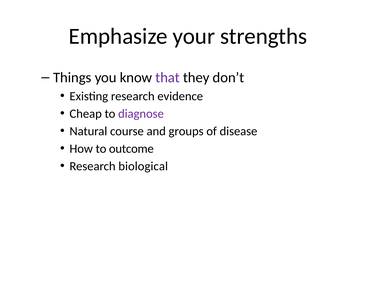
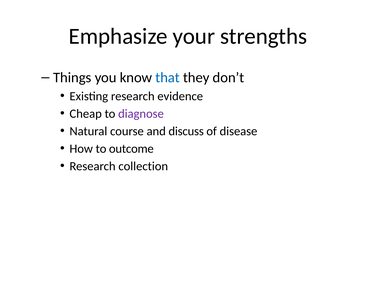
that colour: purple -> blue (168, 77)
groups: groups -> discuss (186, 131)
biological: biological -> collection (143, 166)
